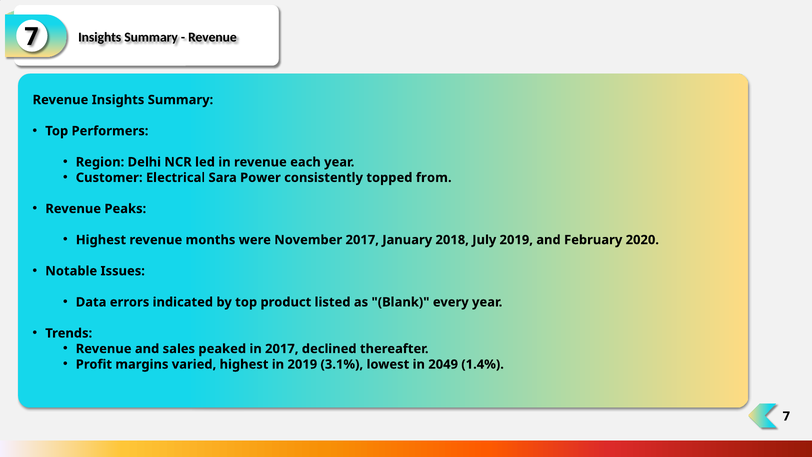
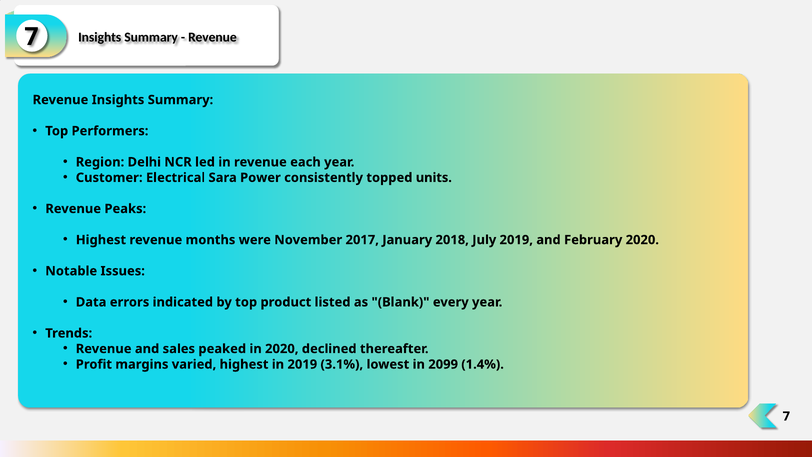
from: from -> units (434, 178)
in 2017: 2017 -> 2020 (282, 349)
2049: 2049 -> 2099 (443, 364)
